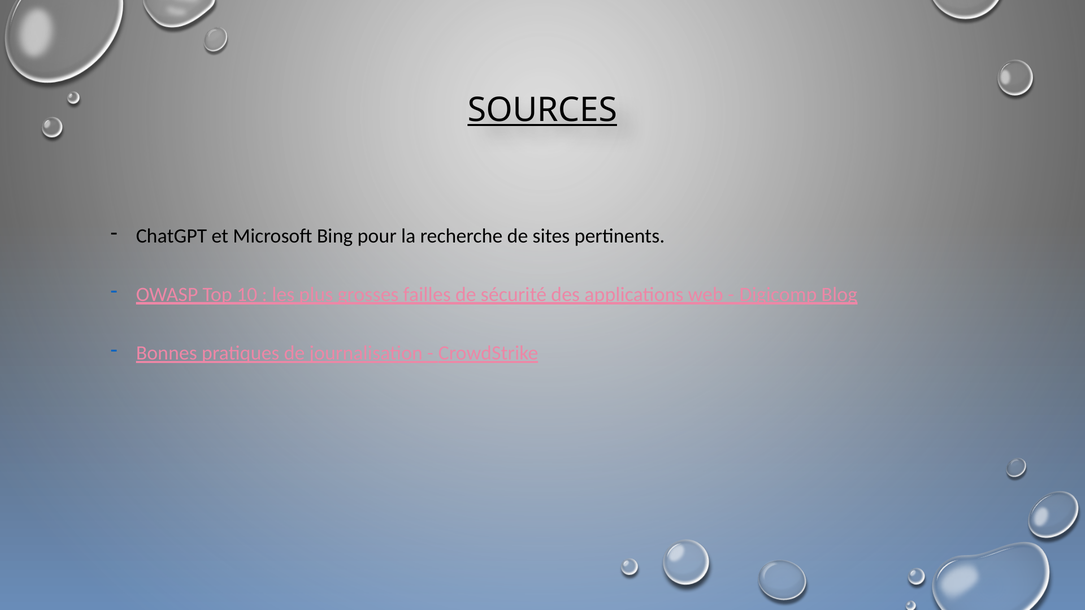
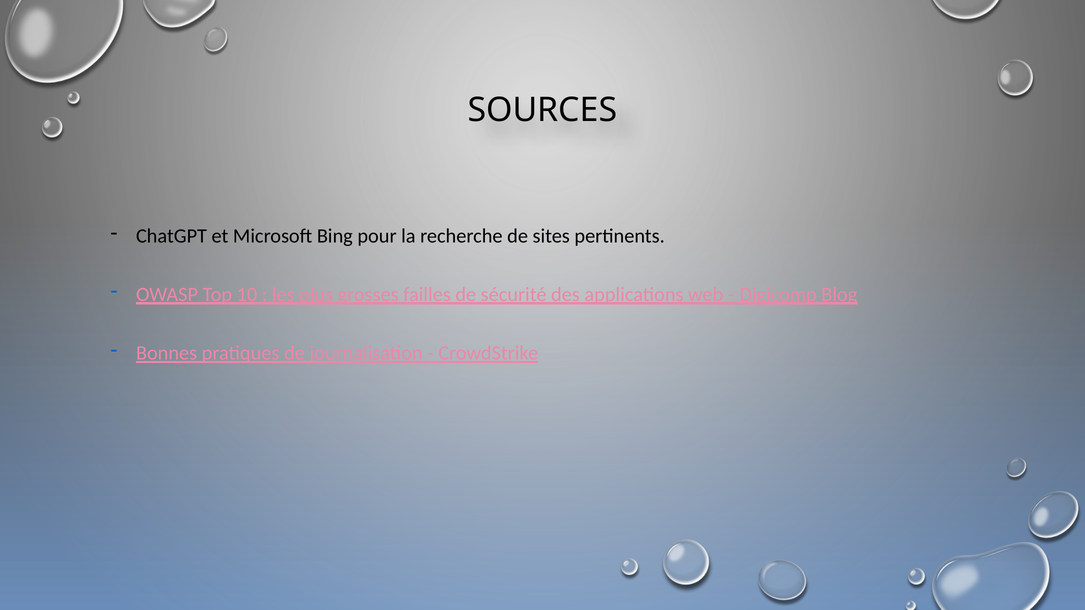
SOURCES underline: present -> none (542, 110)
